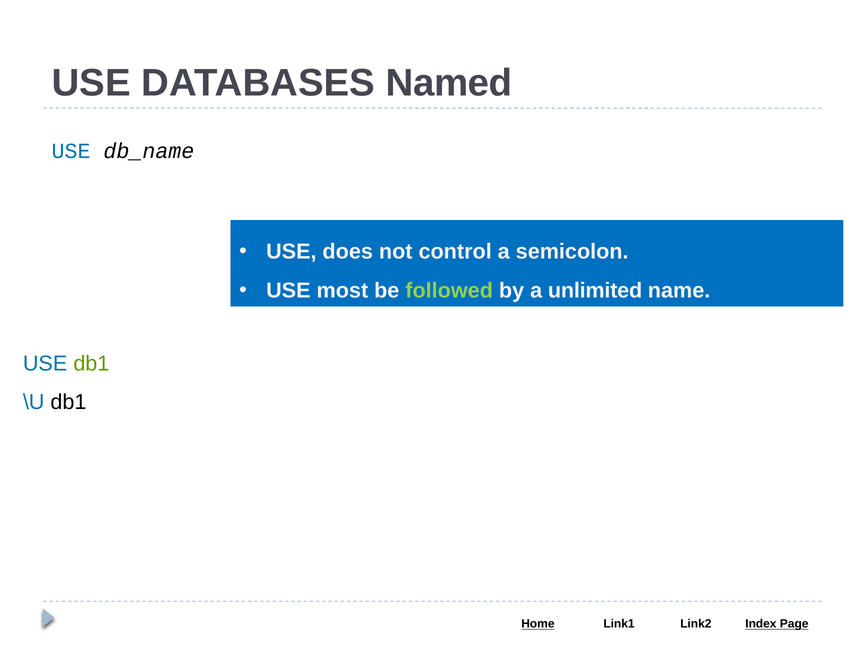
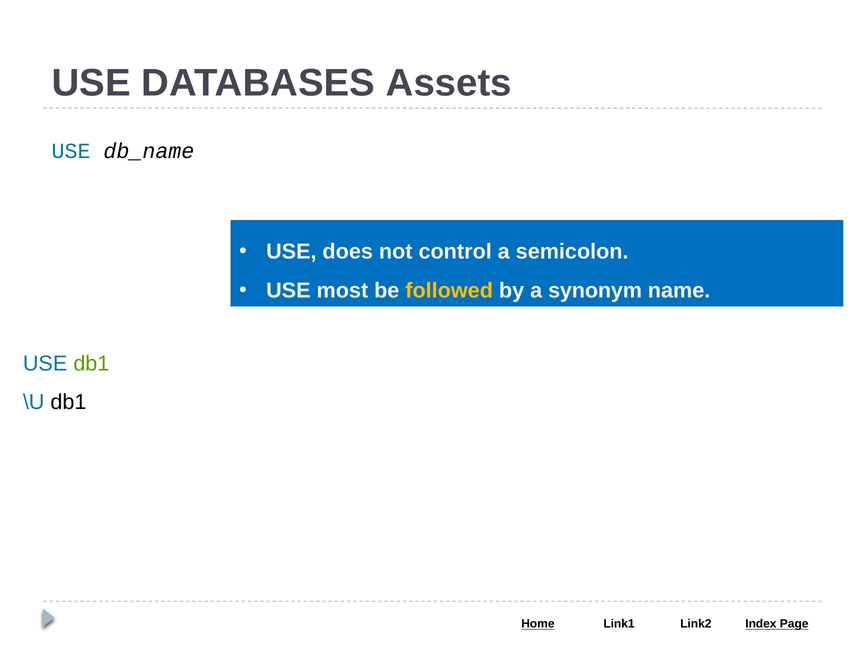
Named: Named -> Assets (449, 83)
followed colour: light green -> yellow (449, 291)
unlimited: unlimited -> synonym (595, 291)
